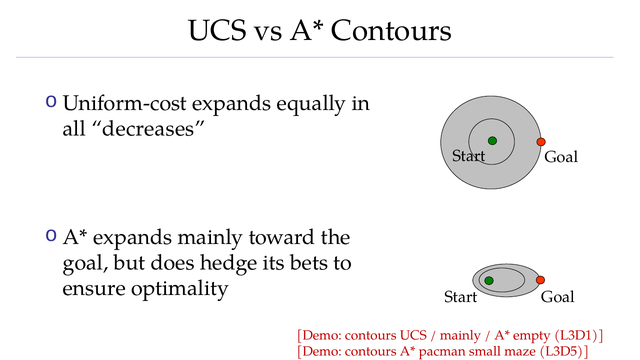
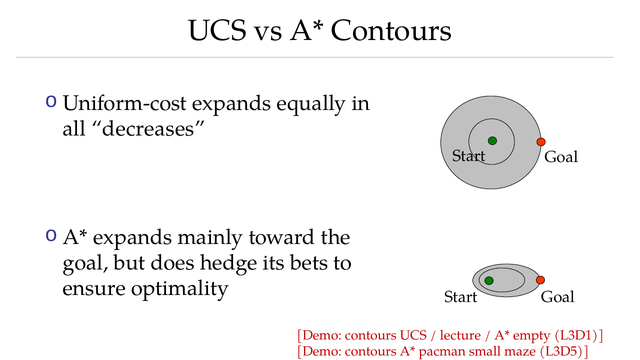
mainly: mainly -> lecture (460, 335)
